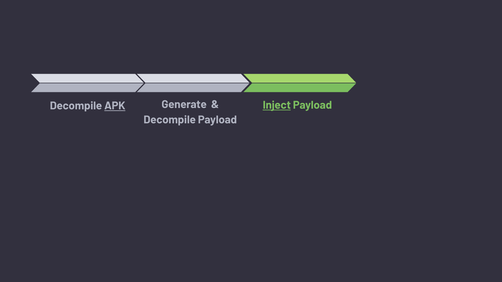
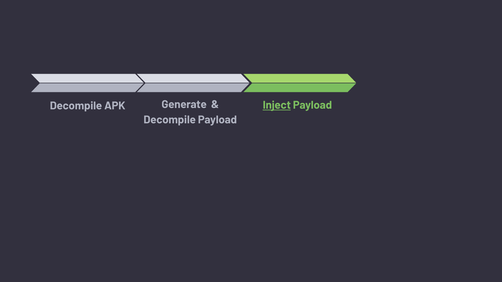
APK underline: present -> none (115, 106)
